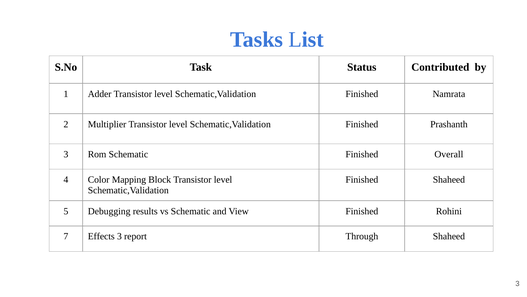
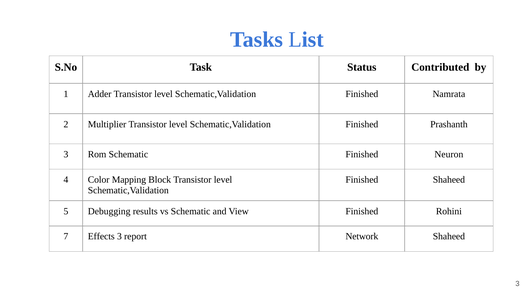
Overall: Overall -> Neuron (449, 154)
Through: Through -> Network (362, 236)
